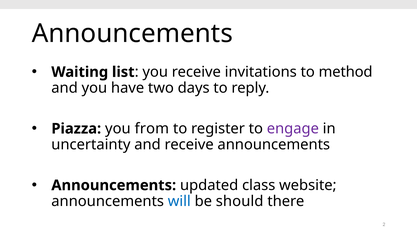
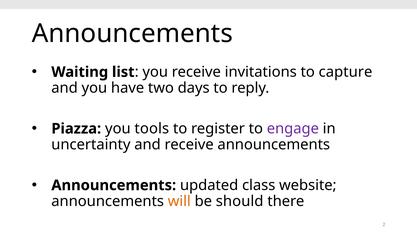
method: method -> capture (345, 72)
from: from -> tools (152, 128)
will colour: blue -> orange (179, 201)
